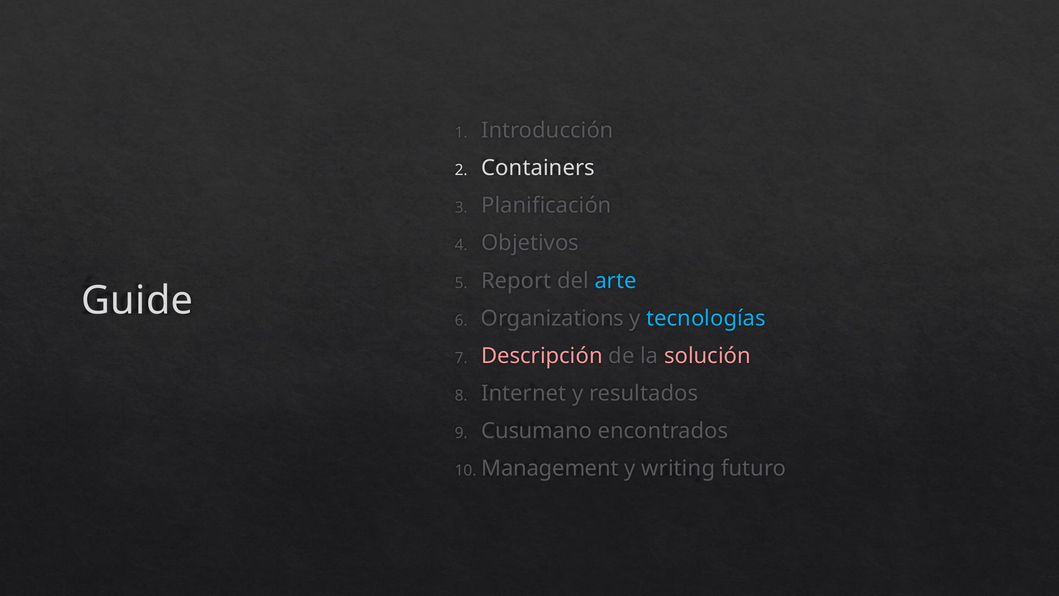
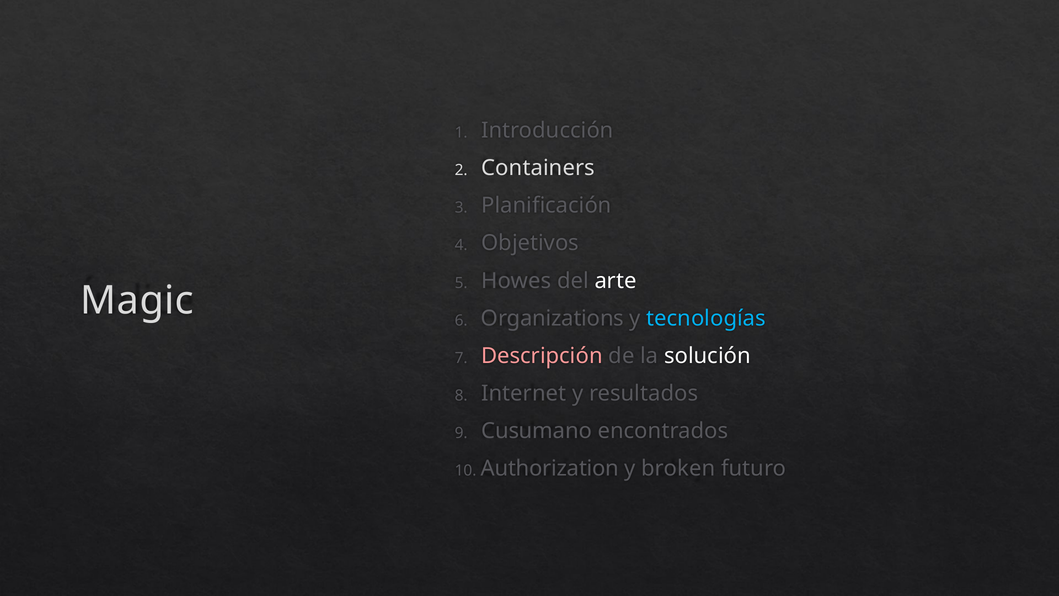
Report: Report -> Howes (516, 281)
arte colour: light blue -> white (616, 281)
Guide: Guide -> Magic (137, 301)
solución colour: pink -> white (707, 356)
Management: Management -> Authorization (550, 468)
writing: writing -> broken (678, 468)
